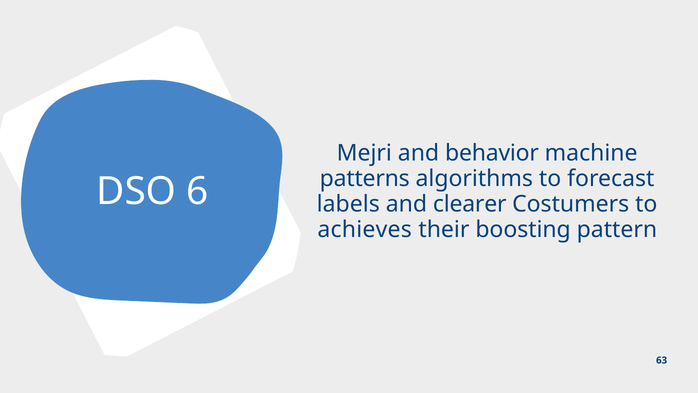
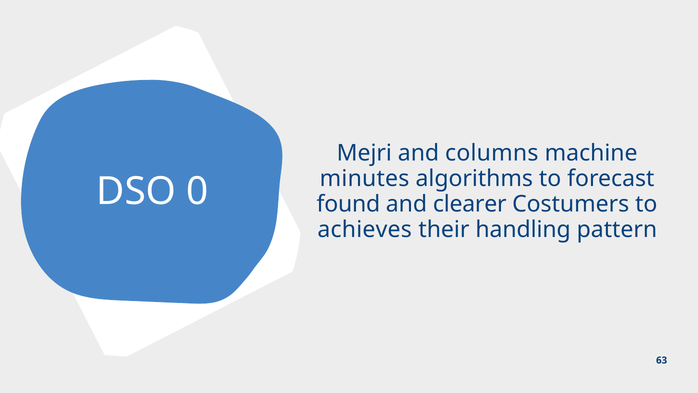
behavior: behavior -> columns (492, 153)
patterns: patterns -> minutes (365, 179)
6: 6 -> 0 (197, 191)
labels: labels -> found (348, 204)
boosting: boosting -> handling (523, 229)
